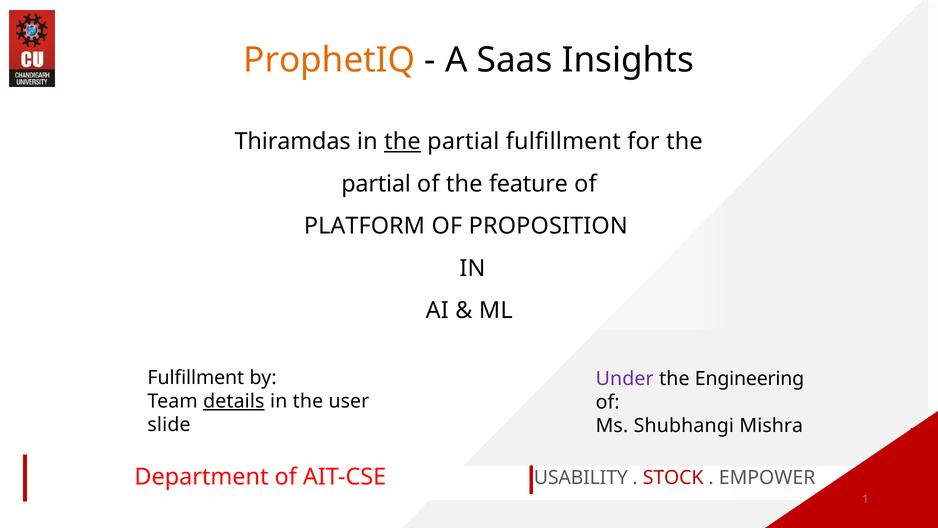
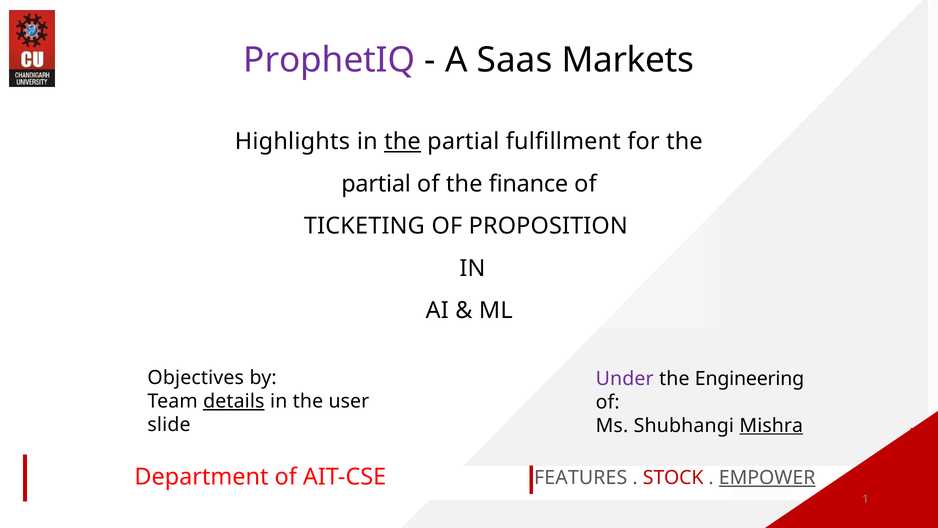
ProphetIQ colour: orange -> purple (329, 60)
Insights: Insights -> Markets (628, 60)
Thiramdas: Thiramdas -> Highlights (292, 142)
feature: feature -> finance (528, 184)
PLATFORM: PLATFORM -> TICKETING (364, 226)
Fulfillment: Fulfillment -> Objectives (196, 378)
Mishra underline: none -> present (771, 425)
USABILITY: USABILITY -> FEATURES (581, 478)
EMPOWER underline: none -> present (767, 478)
